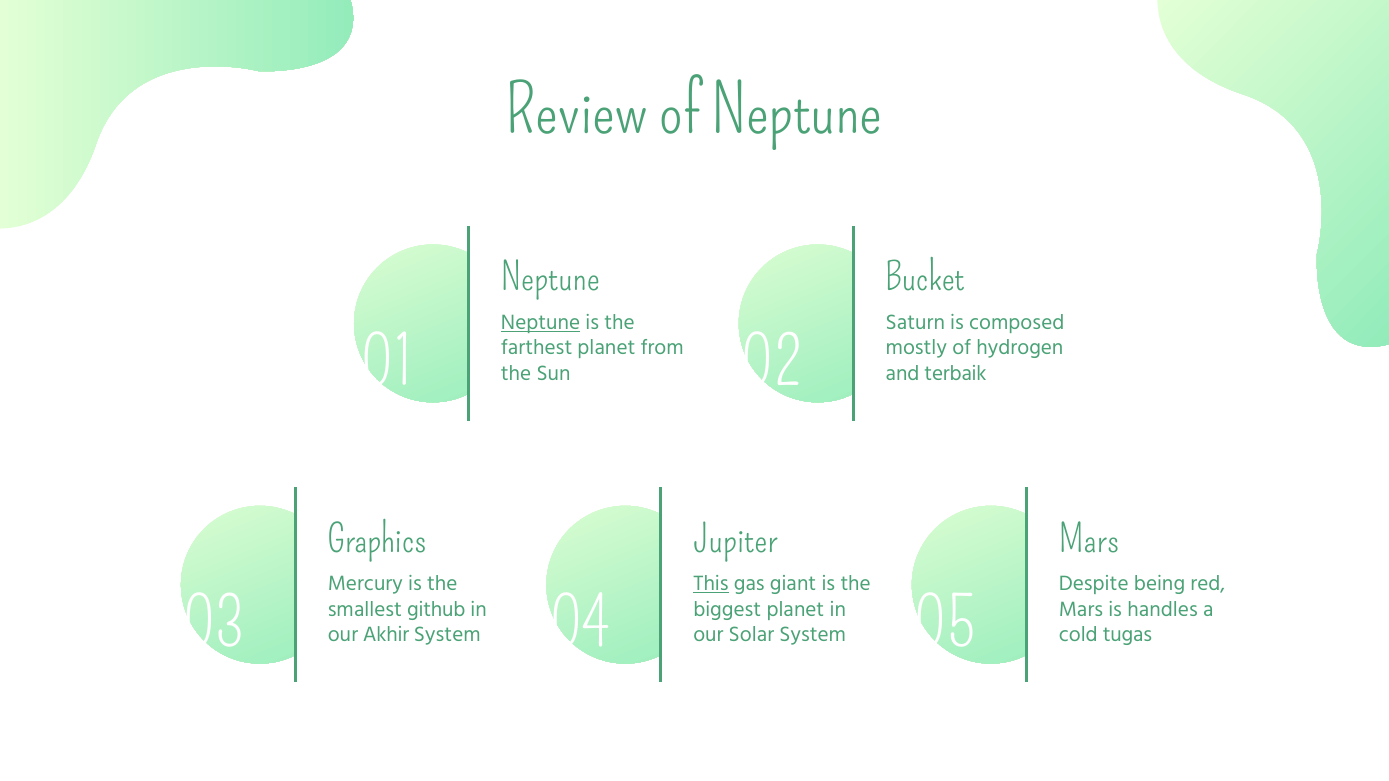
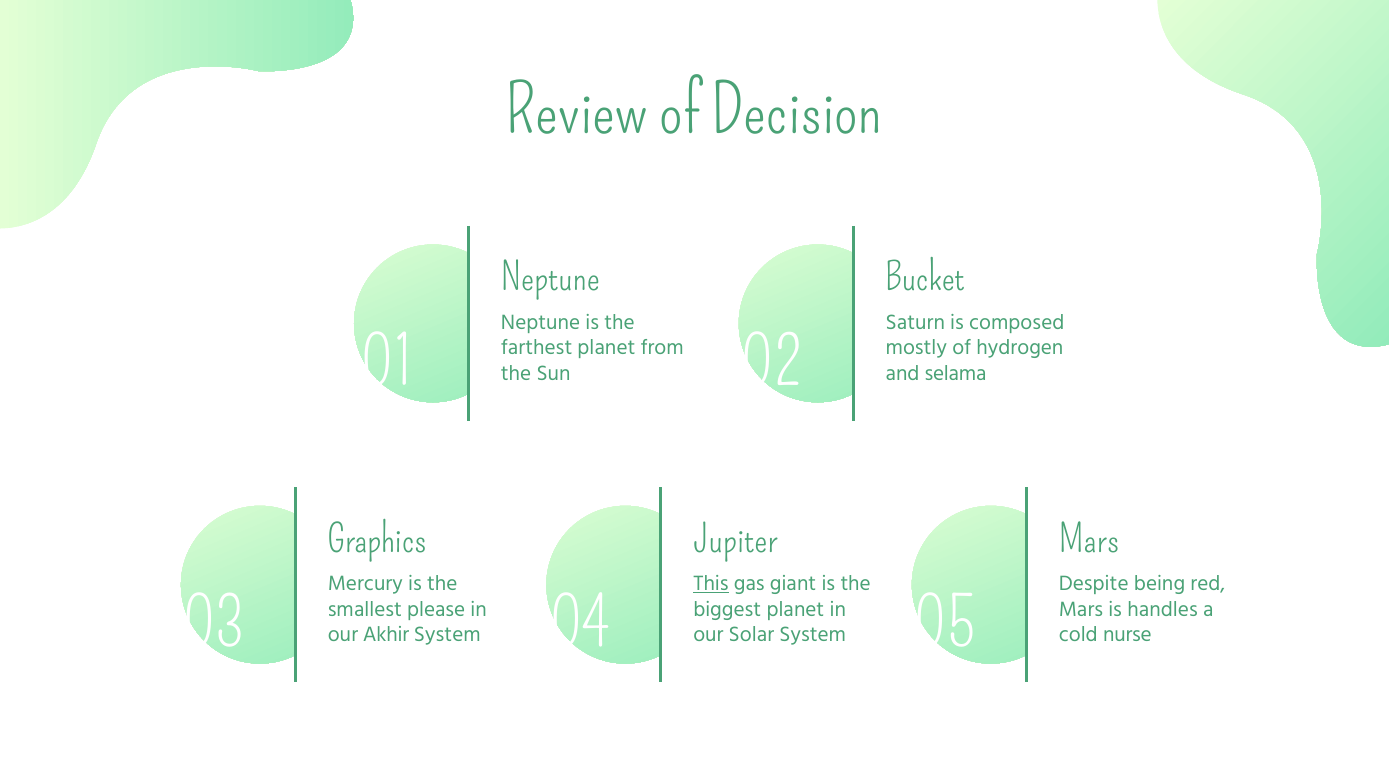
of Neptune: Neptune -> Decision (797, 111)
Neptune underline: present -> none (541, 323)
terbaik: terbaik -> selama (956, 373)
github: github -> please (436, 609)
tugas: tugas -> nurse (1127, 635)
